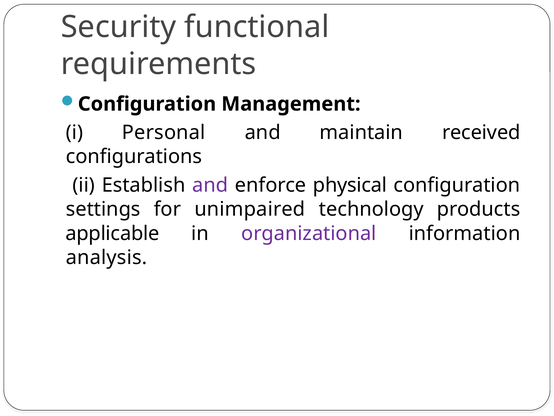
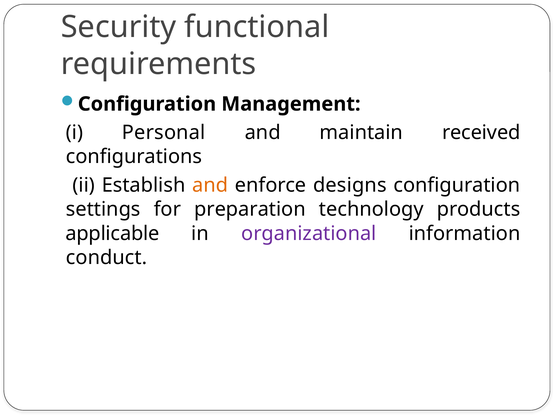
and colour: purple -> orange (210, 185)
physical: physical -> designs (350, 185)
unimpaired: unimpaired -> preparation (250, 209)
analysis: analysis -> conduct (107, 257)
